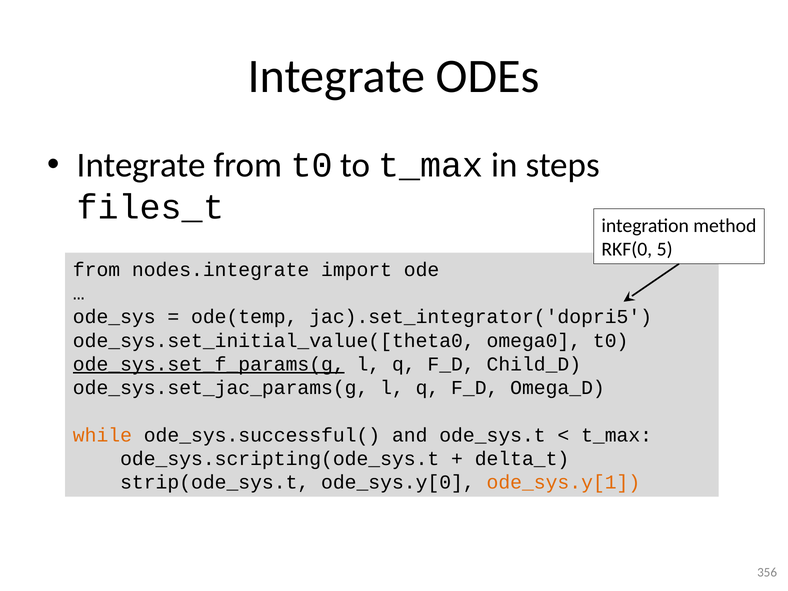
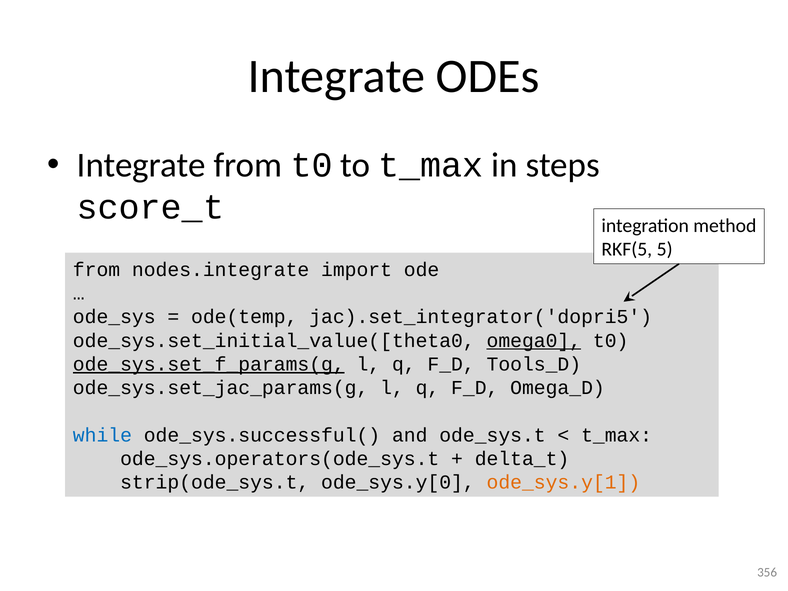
files_t: files_t -> score_t (150, 207)
RKF(0: RKF(0 -> RKF(5 (627, 249)
omega0 underline: none -> present (534, 341)
Child_D: Child_D -> Tools_D (534, 364)
while colour: orange -> blue (102, 435)
ode_sys.scripting(ode_sys.t: ode_sys.scripting(ode_sys.t -> ode_sys.operators(ode_sys.t (280, 459)
